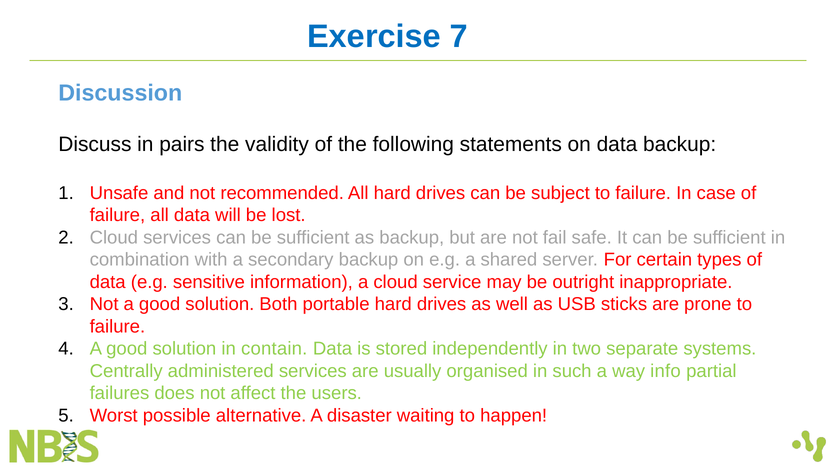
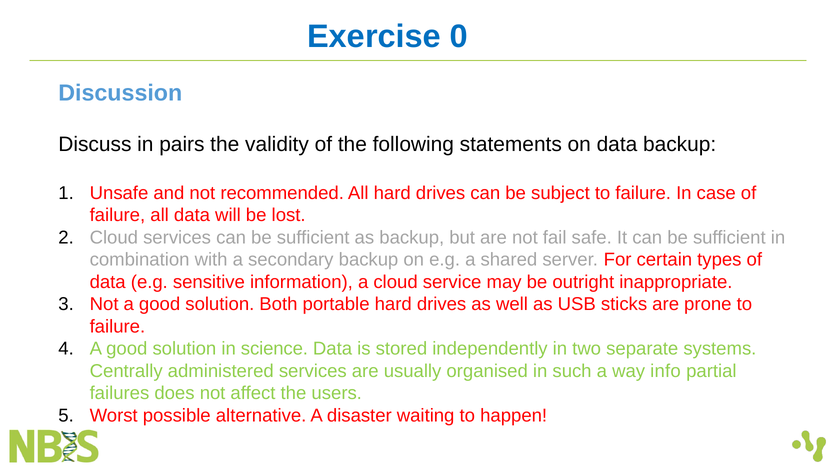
7: 7 -> 0 (459, 36)
contain: contain -> science (274, 349)
